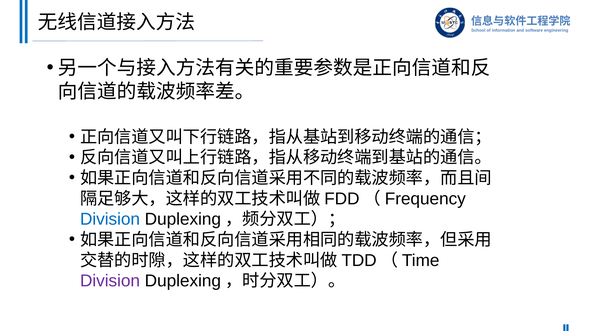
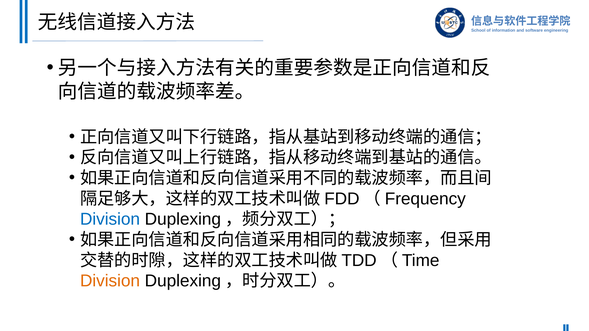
Division colour: purple -> orange (110, 281)
